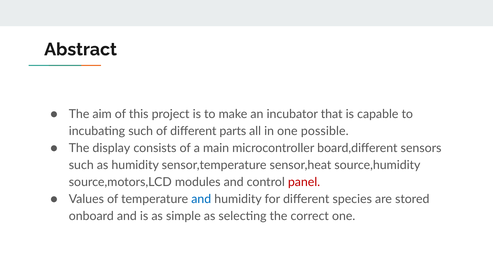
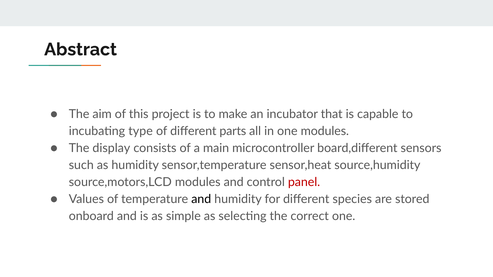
incubating such: such -> type (141, 131)
one possible: possible -> modules (325, 131)
and colour: blue -> black (201, 199)
